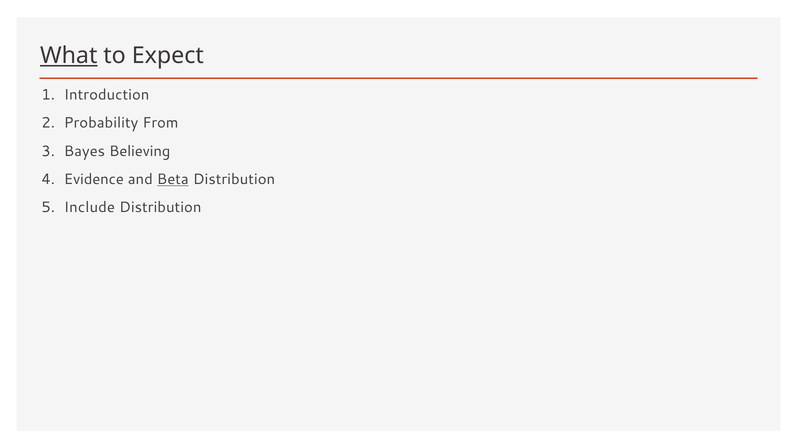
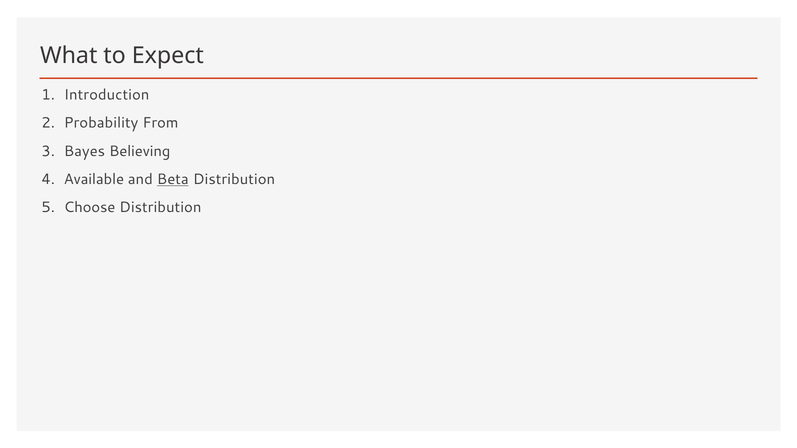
What underline: present -> none (69, 56)
Evidence: Evidence -> Available (94, 179)
Include: Include -> Choose (90, 208)
